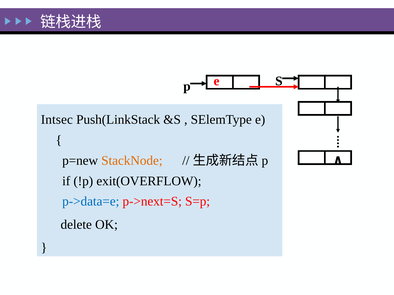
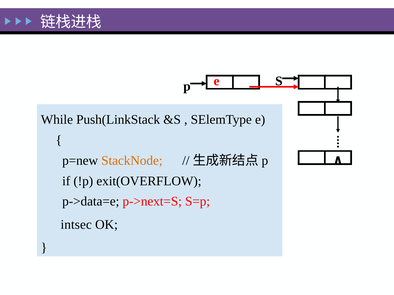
Intsec: Intsec -> While (57, 120)
p->data=e colour: blue -> black (91, 202)
delete: delete -> intsec (76, 225)
